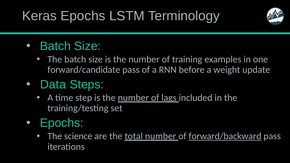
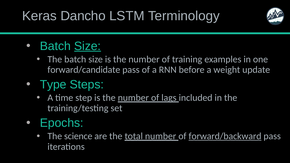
Keras Epochs: Epochs -> Dancho (83, 16)
Size underline: none -> present (88, 46)
Data: Data -> Type (53, 85)
